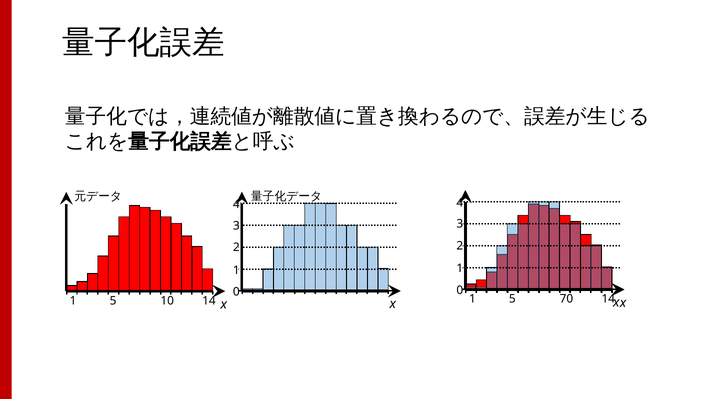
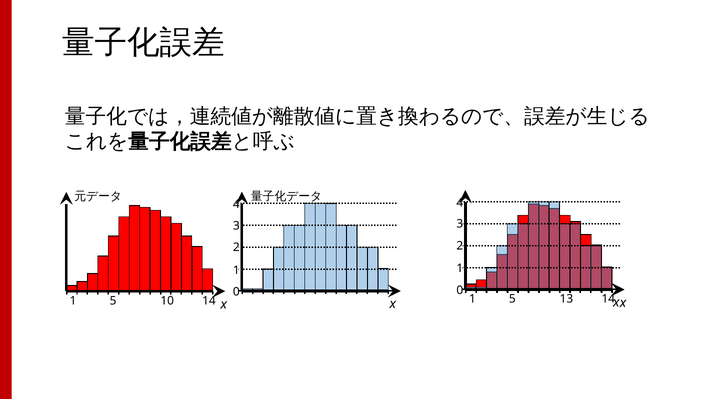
70: 70 -> 13 (566, 299)
